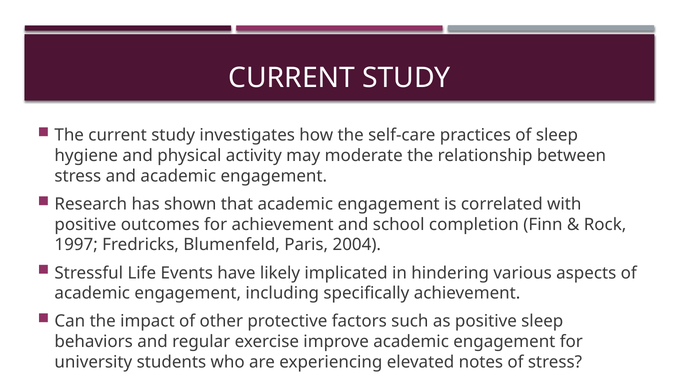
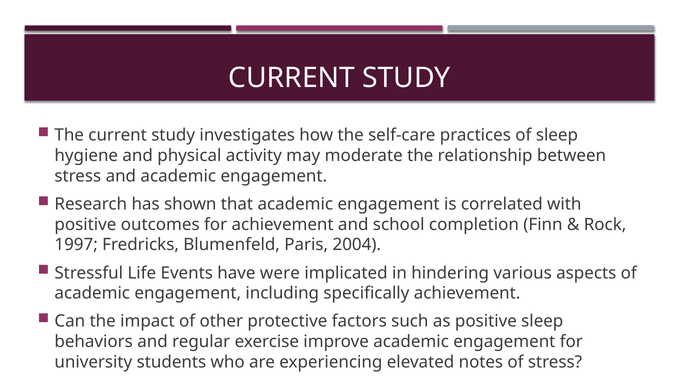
likely: likely -> were (280, 273)
